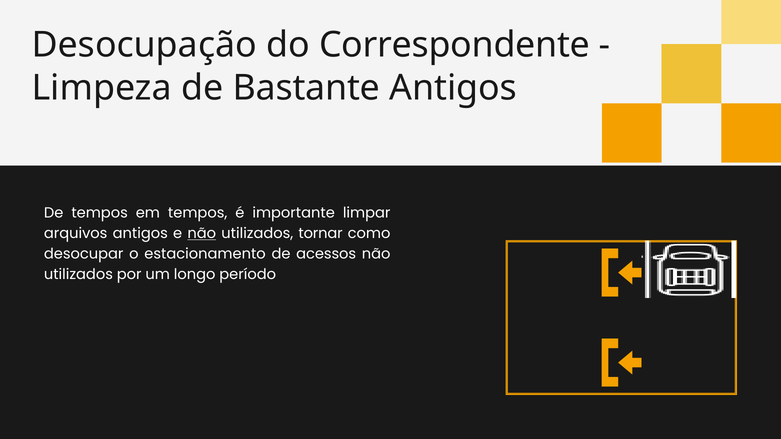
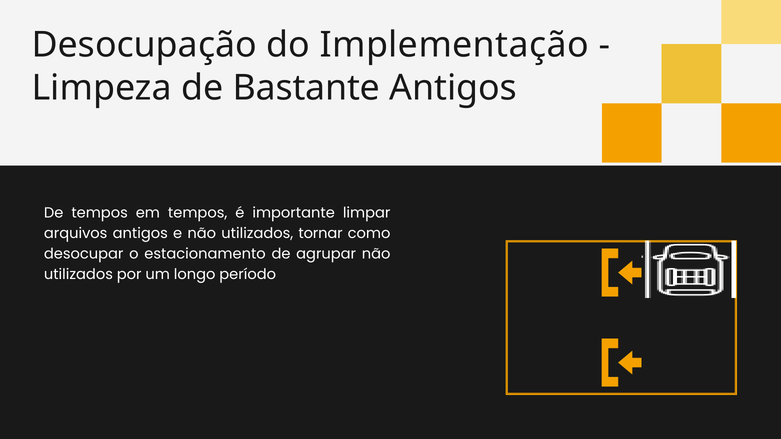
Correspondente: Correspondente -> Implementação (454, 45)
não underline: present -> none (202, 234)
acessos: acessos -> agrupar (326, 254)
